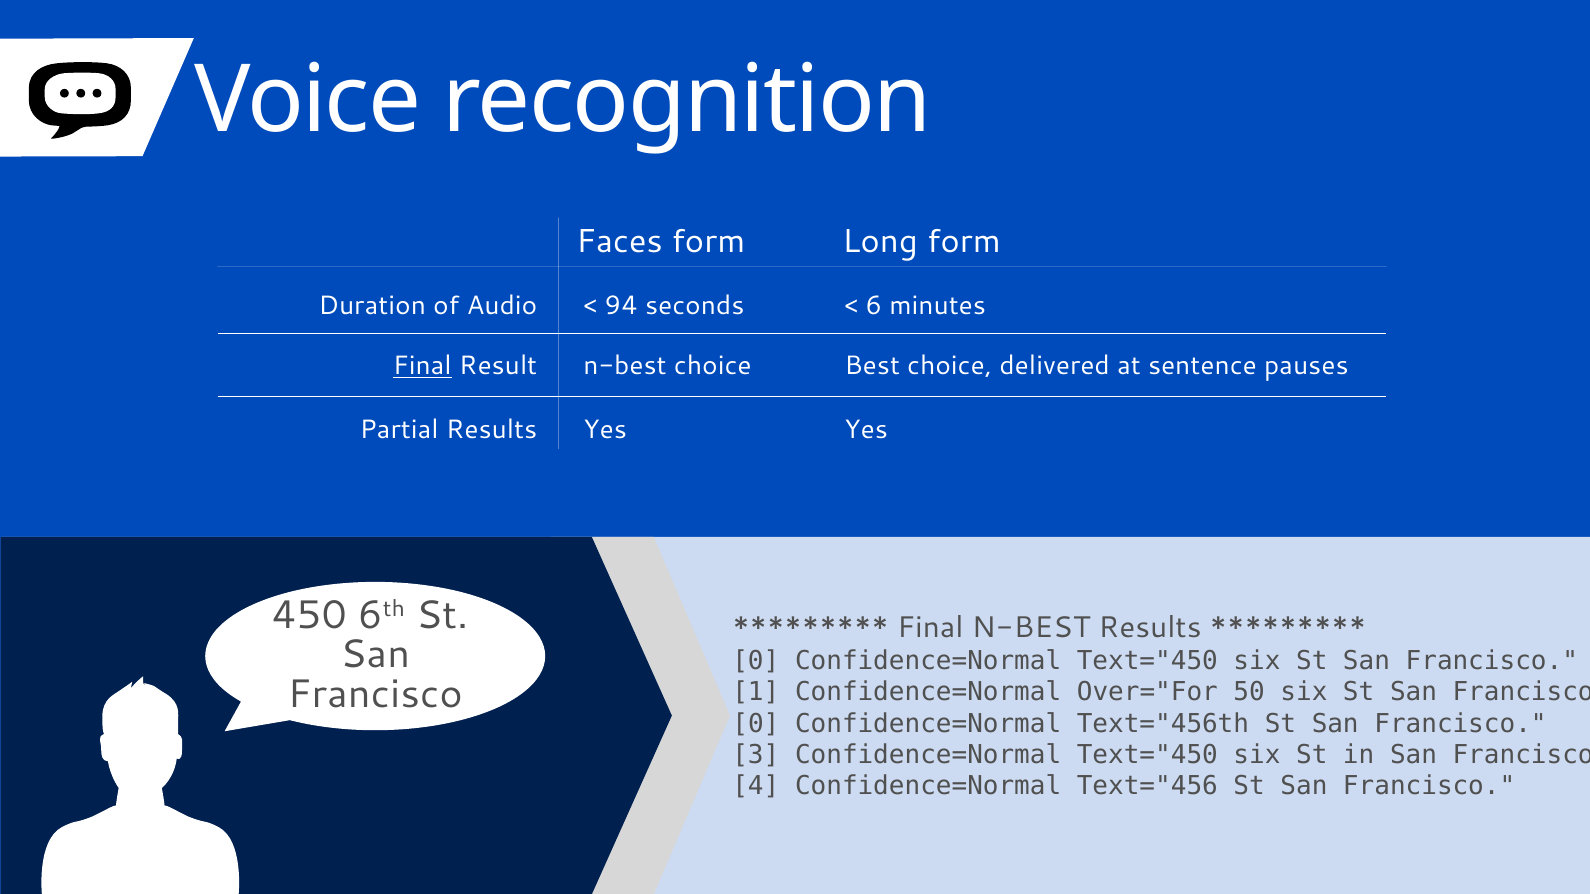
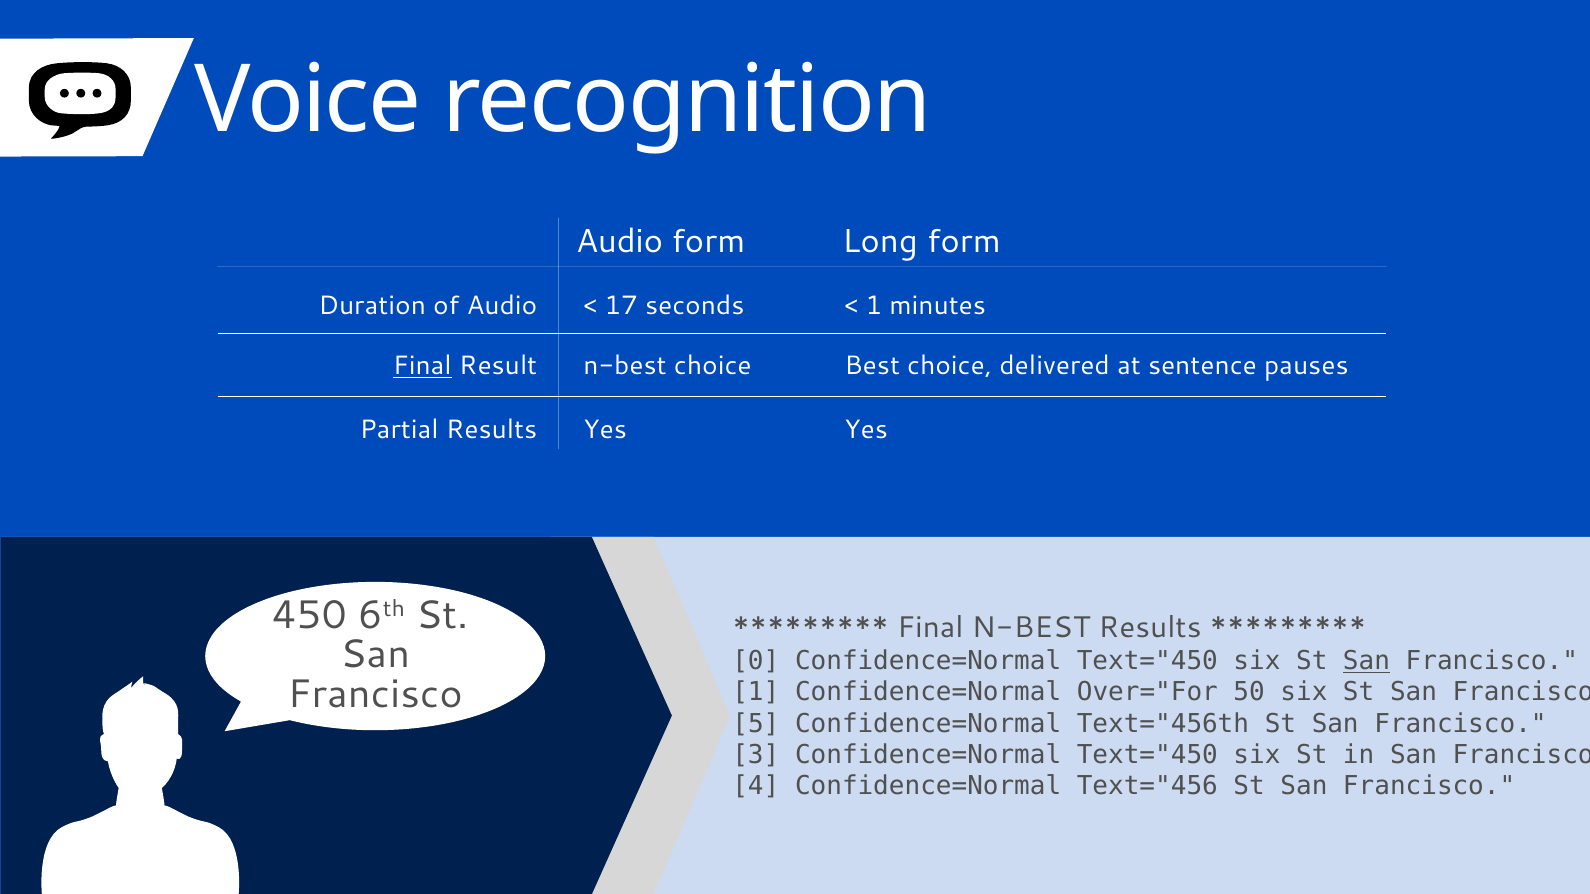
Faces: Faces -> Audio (619, 242)
94: 94 -> 17 (621, 306)
6: 6 -> 1 (874, 306)
San underline: none -> present (1366, 661)
0: 0 -> 5 (756, 724)
